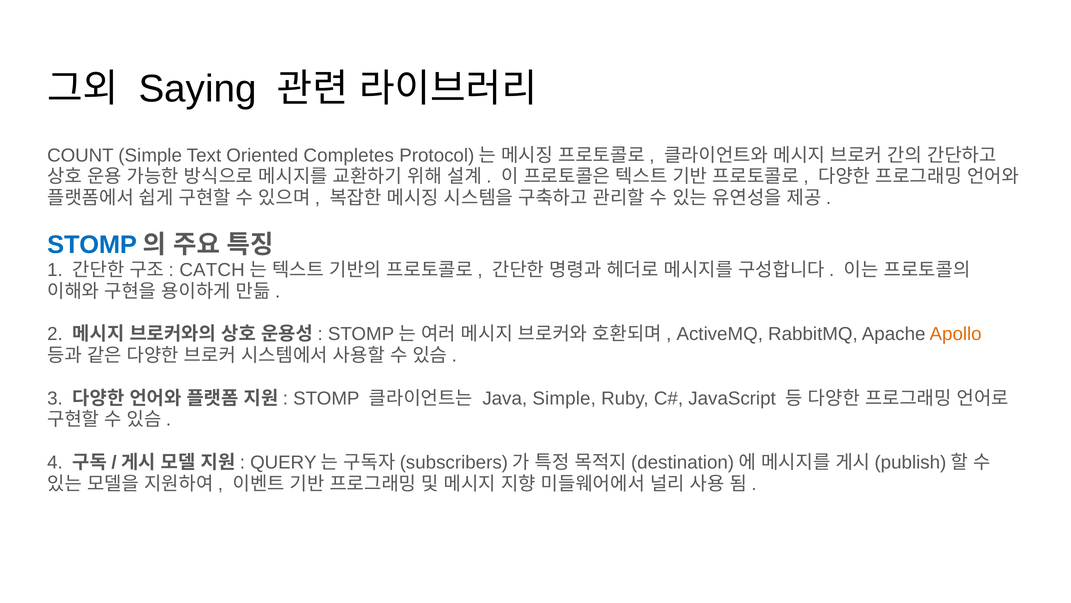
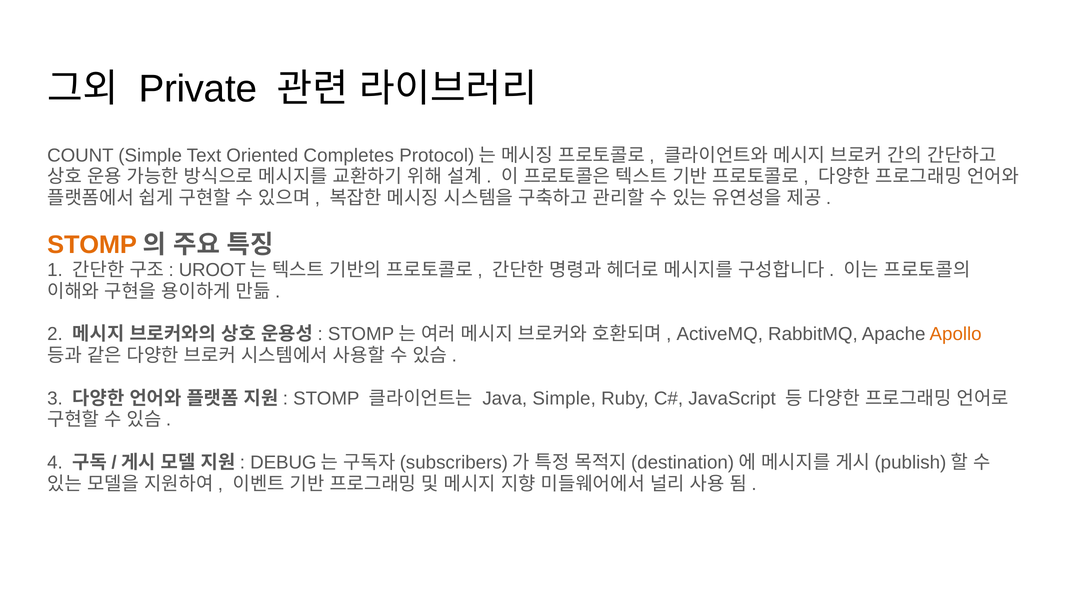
Saying: Saying -> Private (198, 89)
STOMP colour: blue -> orange (92, 245)
CATCH: CATCH -> UROOT (212, 270)
QUERY: QUERY -> DEBUG (283, 462)
